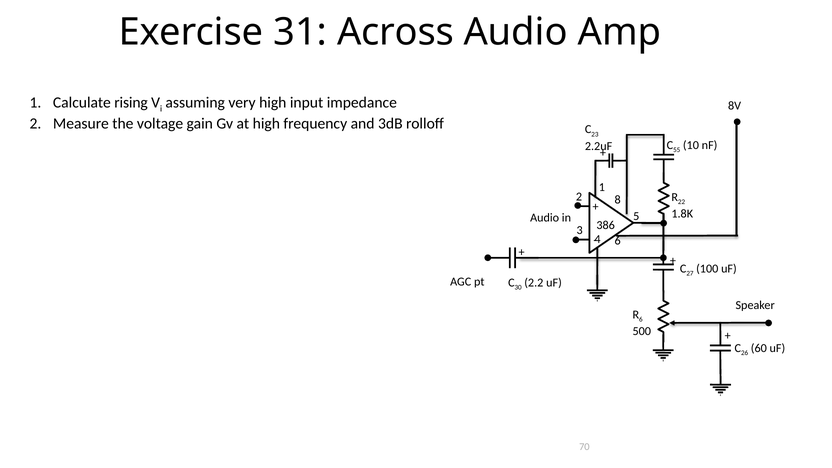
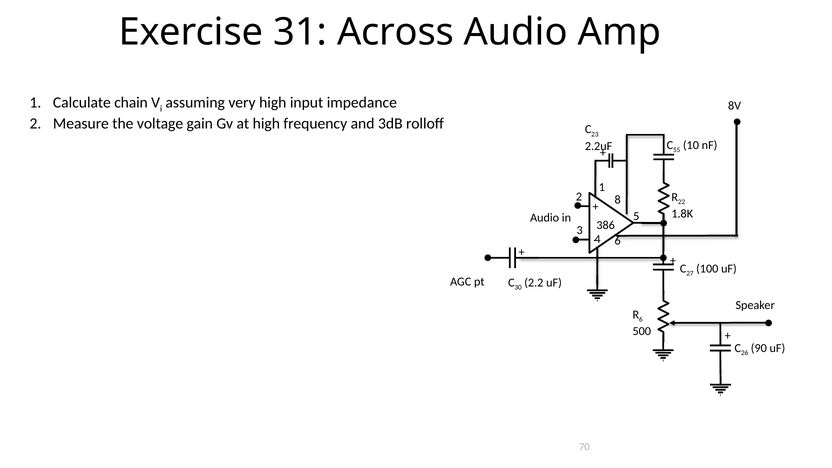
rising: rising -> chain (131, 102)
60: 60 -> 90 (759, 348)
